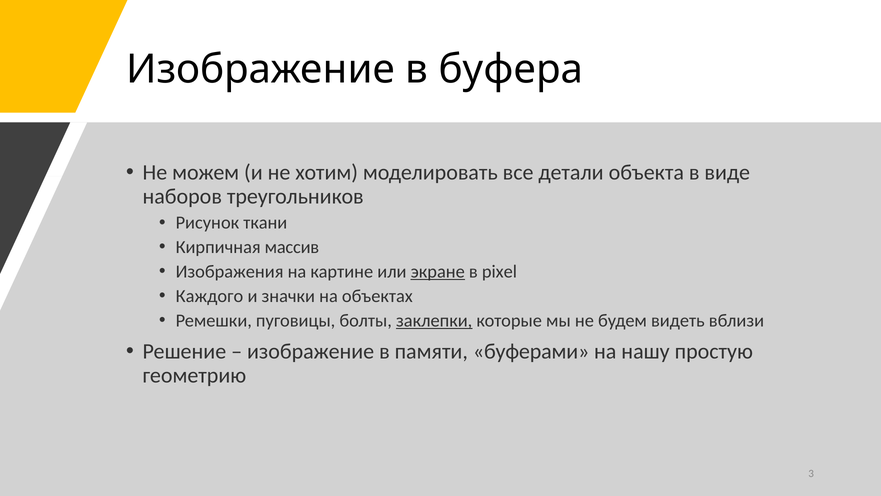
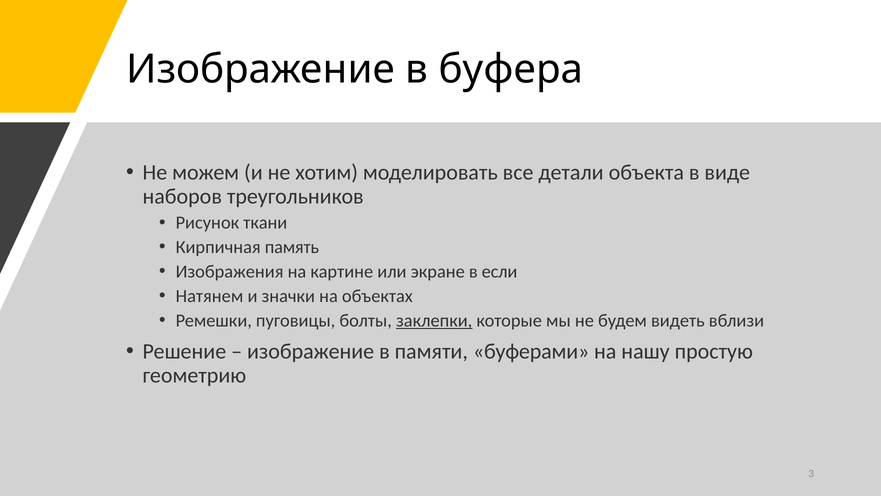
массив: массив -> память (292, 247)
экране underline: present -> none (438, 271)
pixel: pixel -> если (500, 271)
Каждого: Каждого -> Натянем (209, 296)
